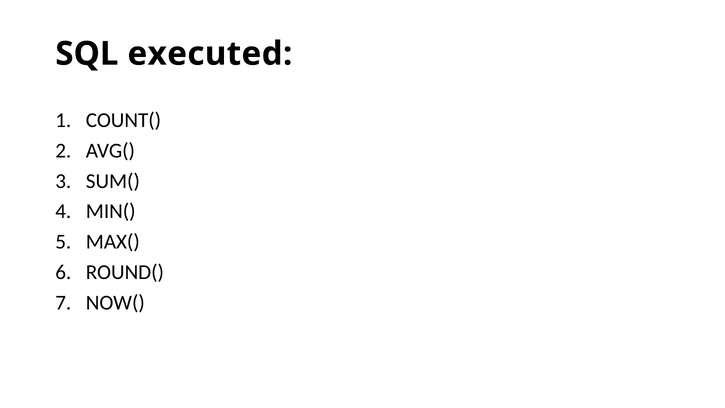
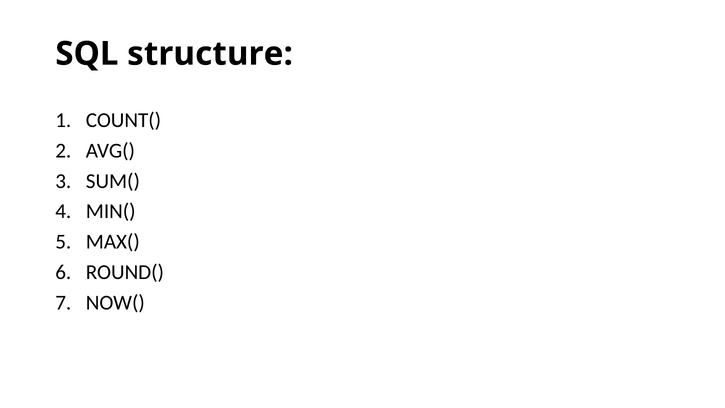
executed: executed -> structure (210, 54)
